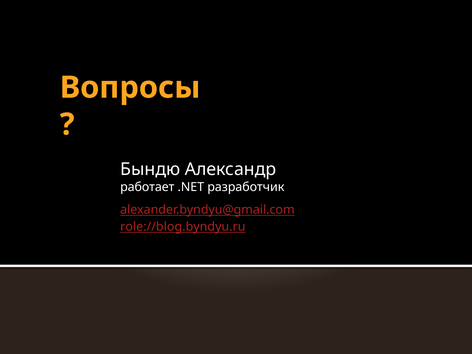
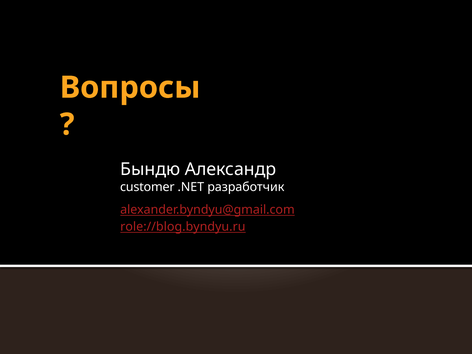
работает: работает -> customer (147, 187)
